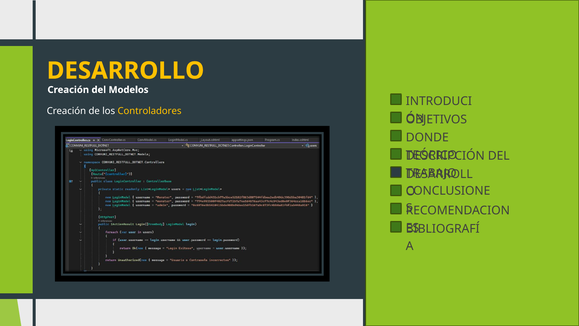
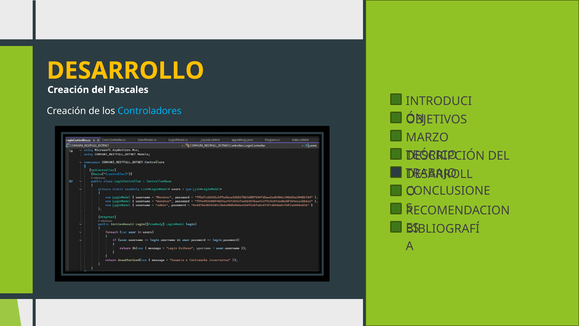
Modelos: Modelos -> Pascales (129, 90)
Controladores colour: yellow -> light blue (150, 111)
DONDE: DONDE -> MARZO (427, 138)
